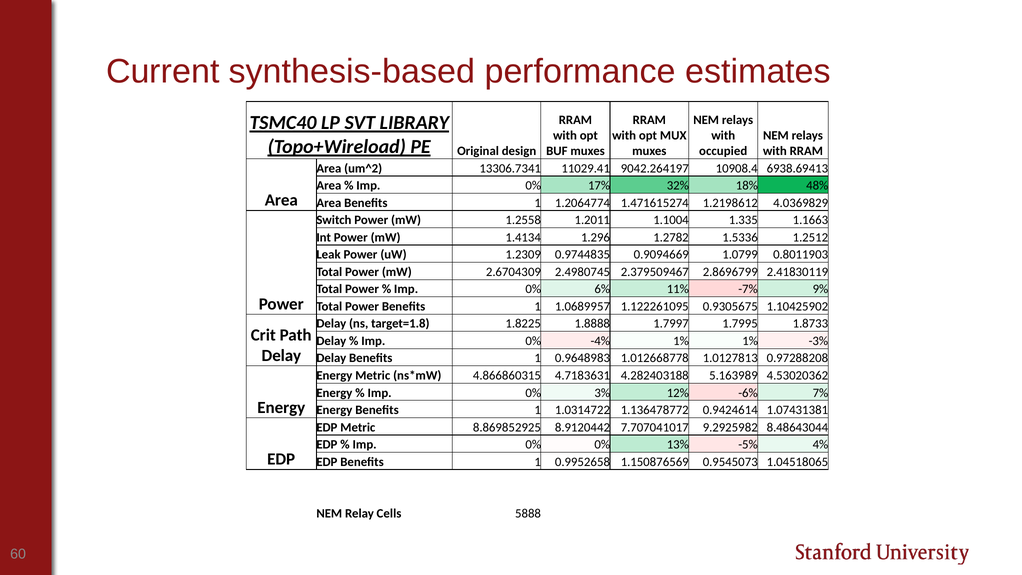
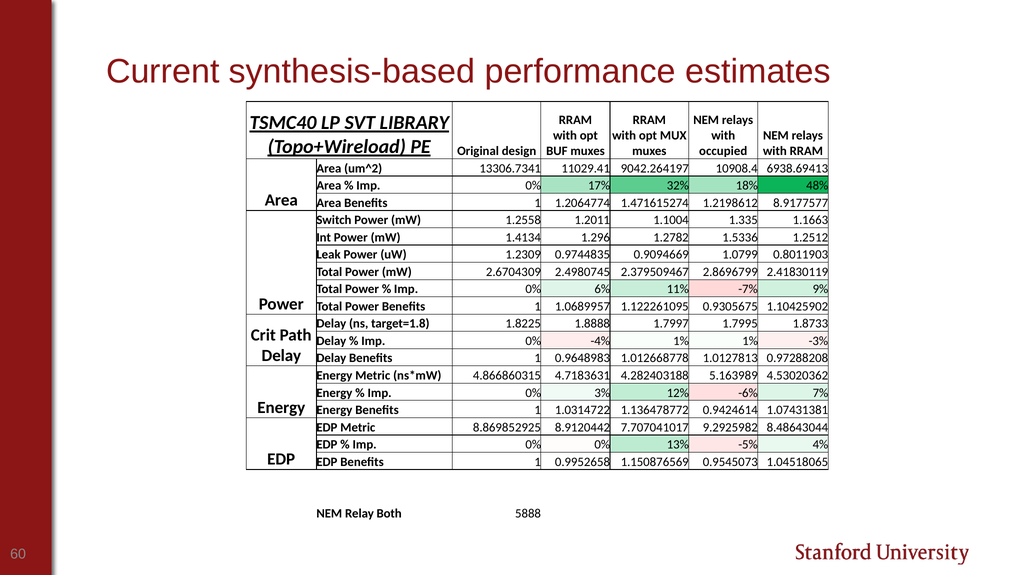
4.0369829: 4.0369829 -> 8.9177577 (801, 203)
Cells: Cells -> Both (389, 514)
